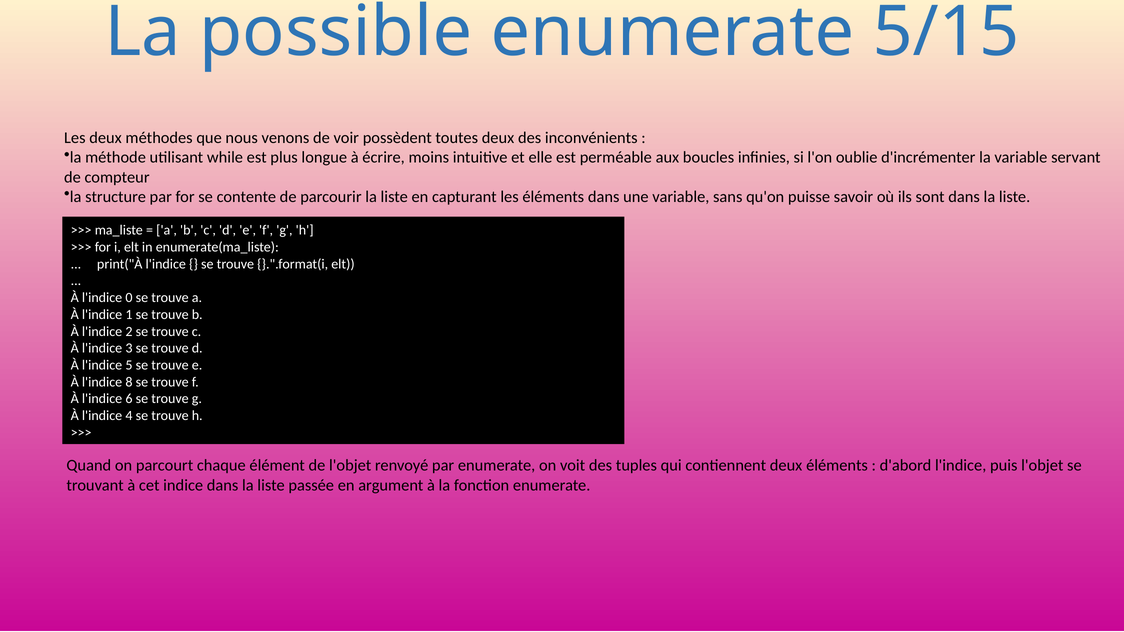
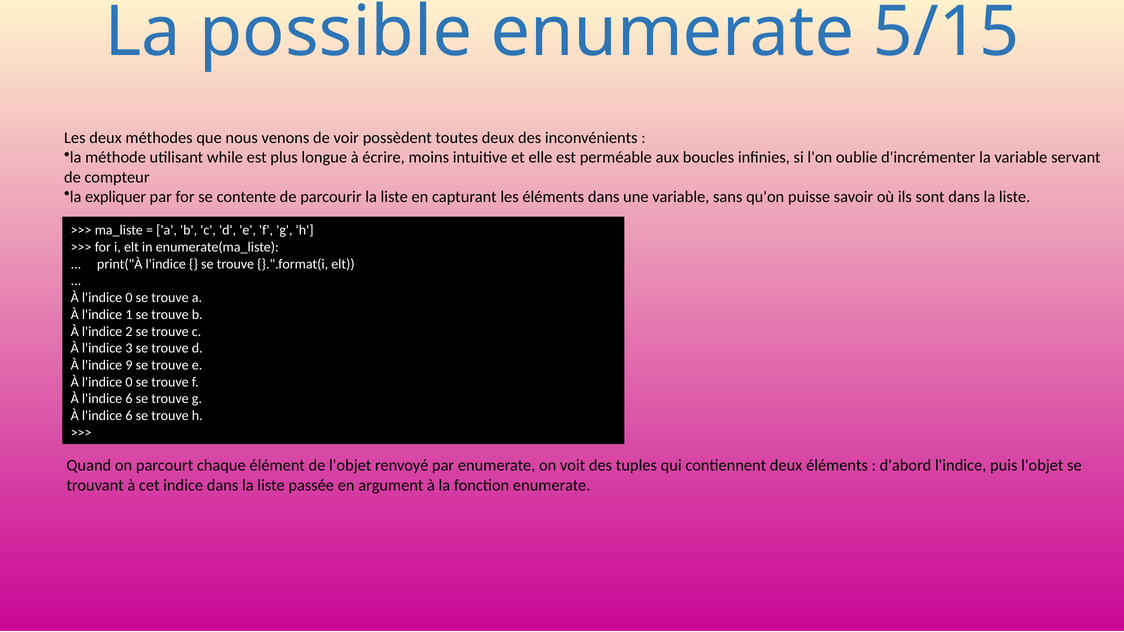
structure: structure -> expliquer (116, 197)
5: 5 -> 9 (129, 365)
8: 8 -> 0 (129, 382)
4: 4 -> 6 (129, 416)
